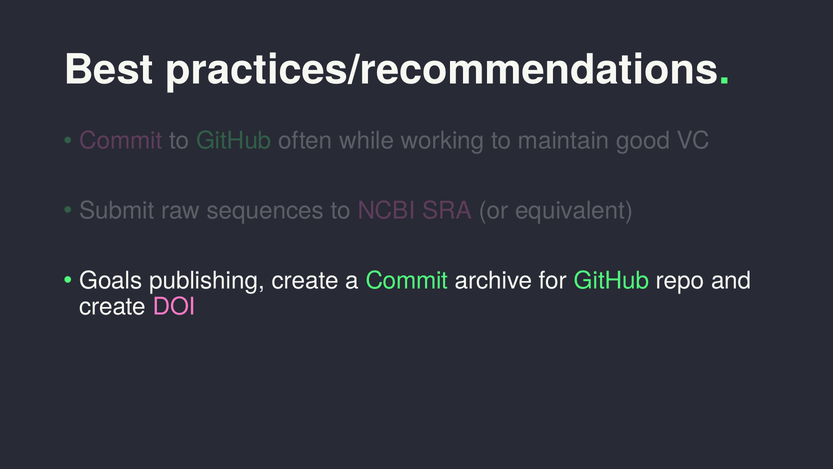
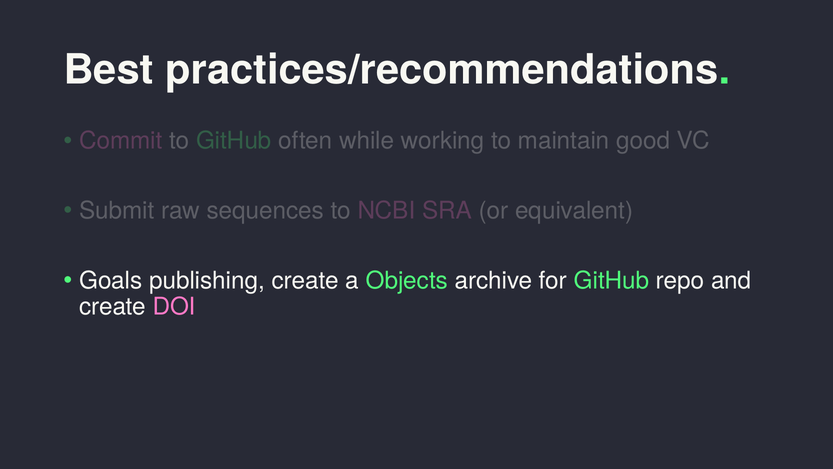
a Commit: Commit -> Objects (407, 280)
